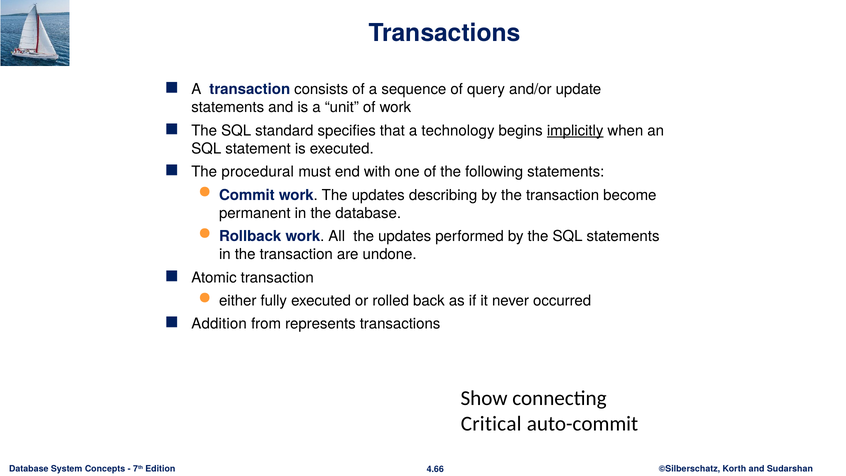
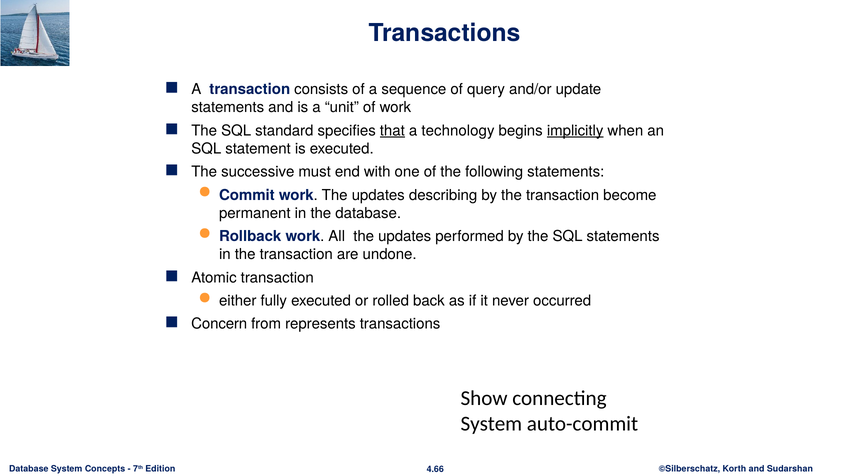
that underline: none -> present (392, 131)
procedural: procedural -> successive (258, 172)
Addition: Addition -> Concern (219, 324)
Critical: Critical -> System (491, 424)
